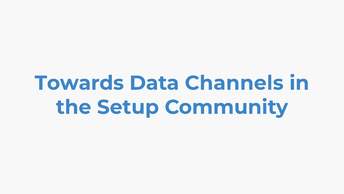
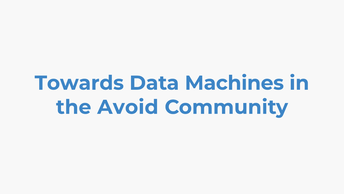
Channels: Channels -> Machines (234, 83)
Setup: Setup -> Avoid (128, 107)
